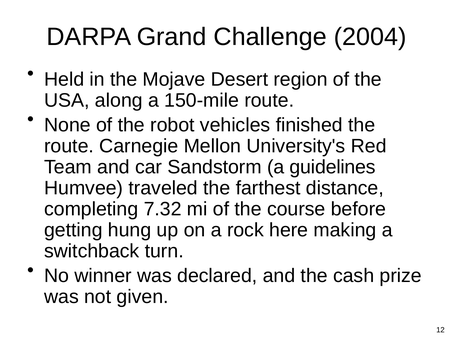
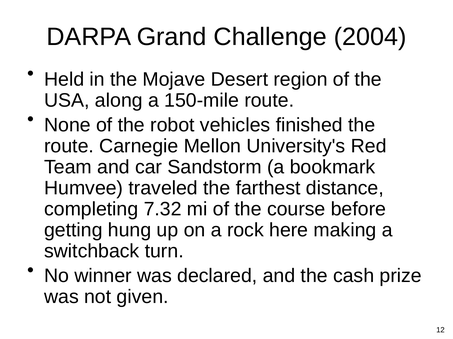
guidelines: guidelines -> bookmark (333, 167)
